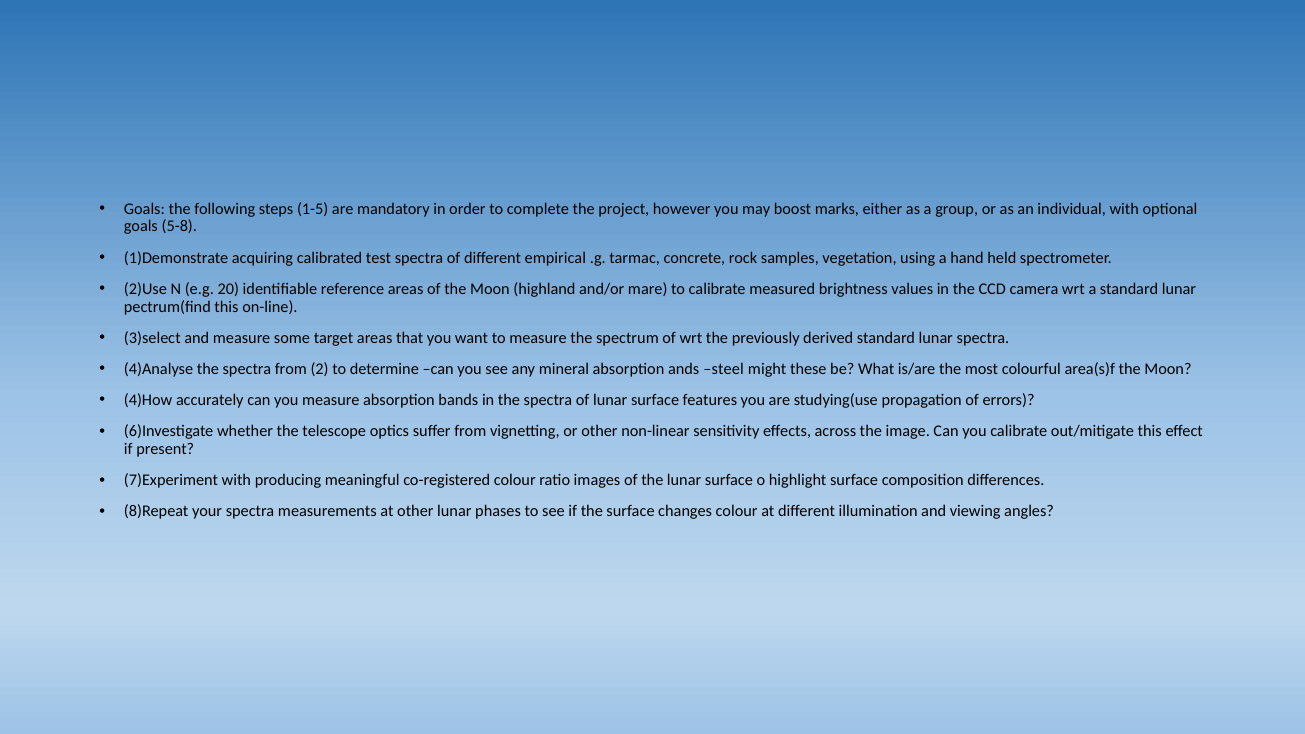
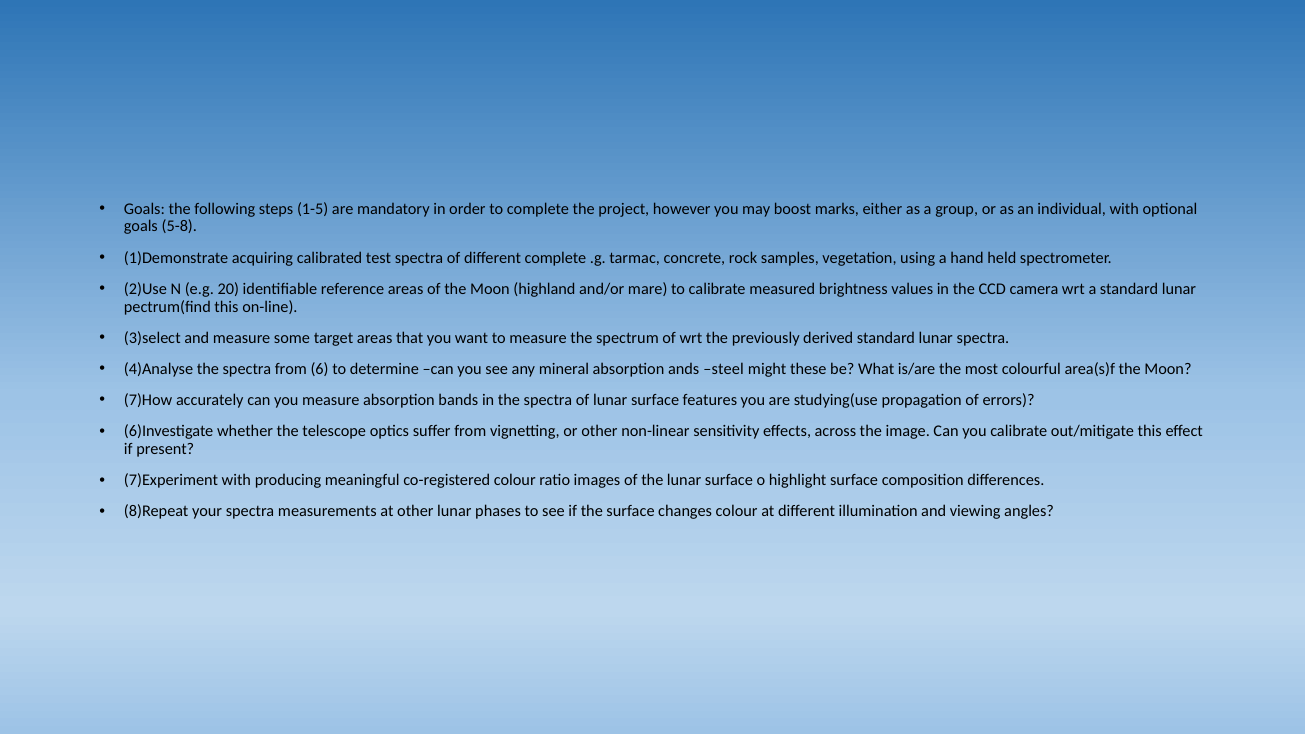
different empirical: empirical -> complete (555, 258)
2: 2 -> 6 (320, 369)
4)How: 4)How -> 7)How (148, 400)
